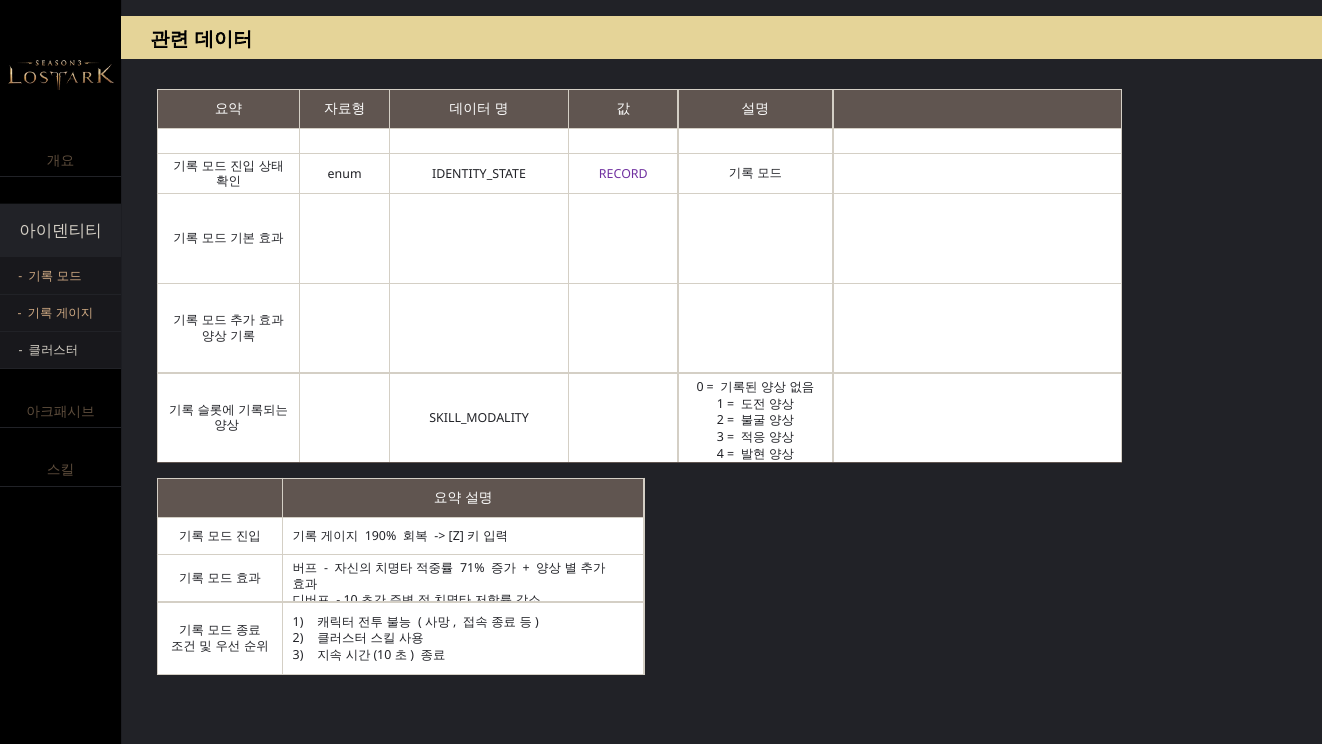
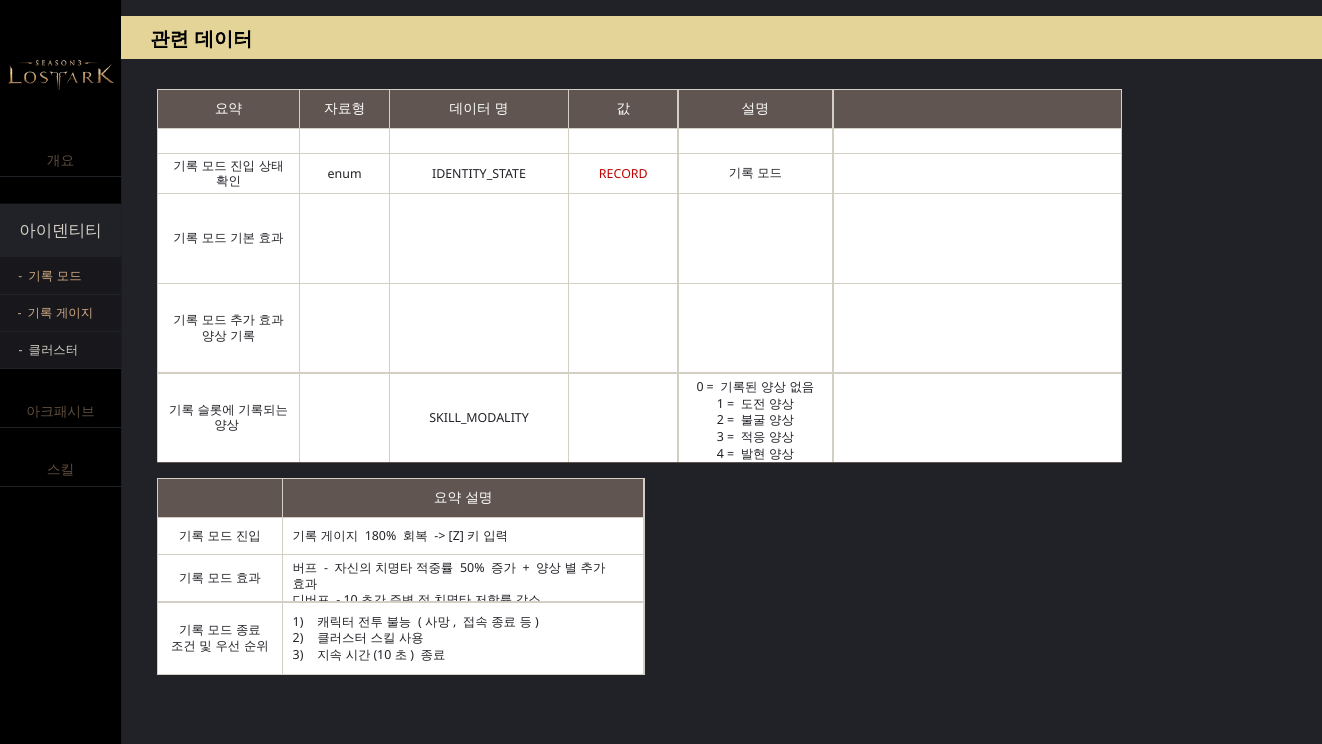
RECORD colour: purple -> red (623, 174)
190%: 190% -> 180% (381, 536)
71%: 71% -> 50% (472, 568)
